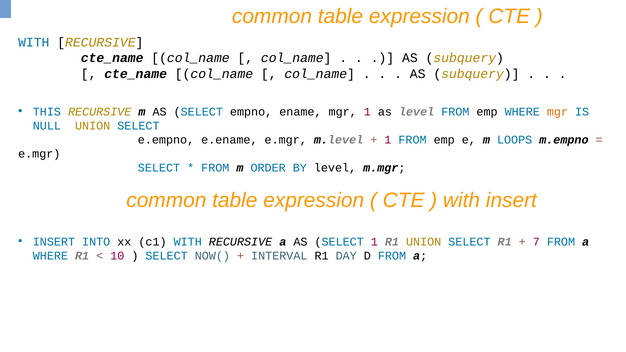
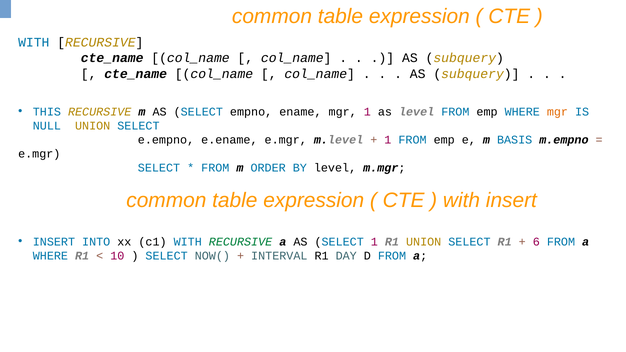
LOOPS: LOOPS -> BASIS (515, 140)
RECURSIVE colour: black -> green (241, 242)
7: 7 -> 6 (536, 242)
